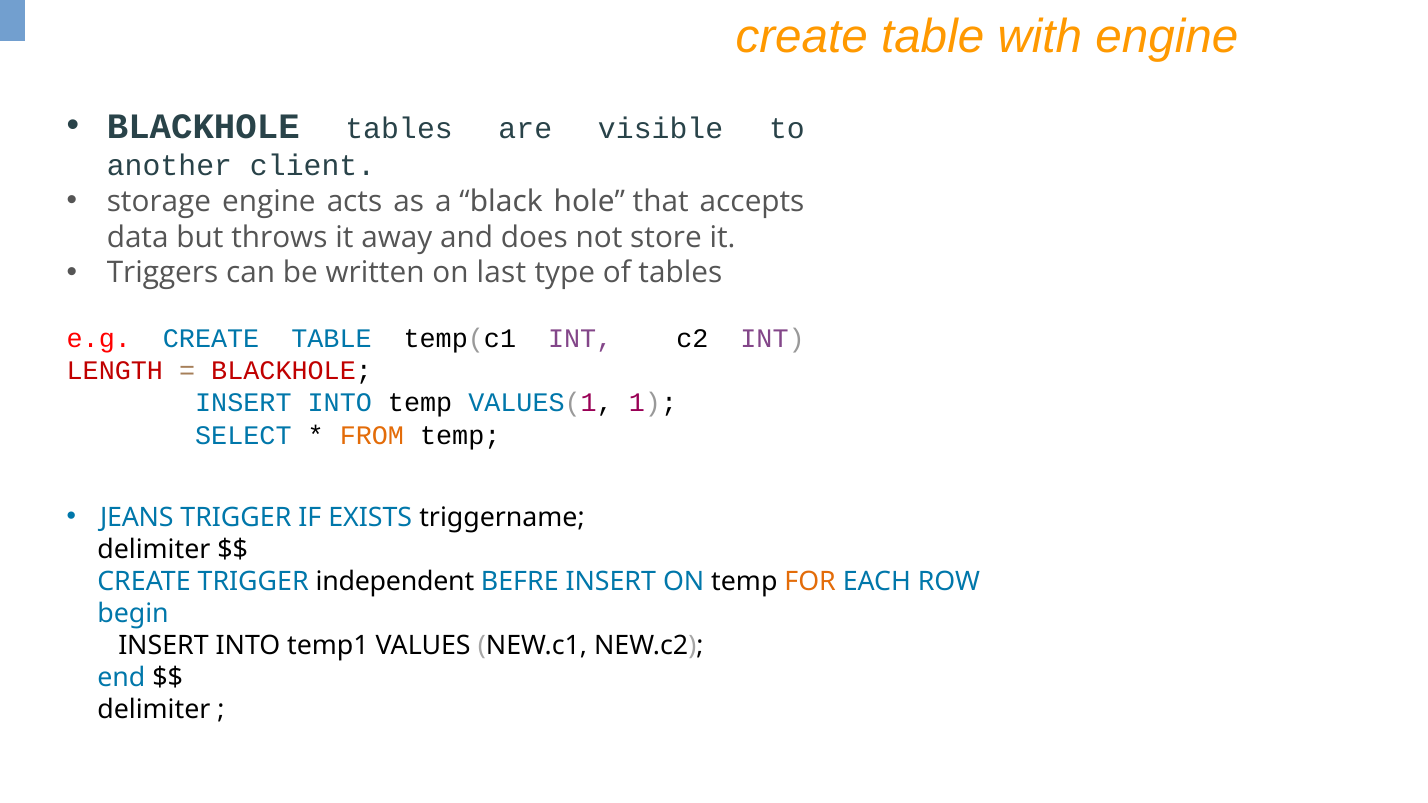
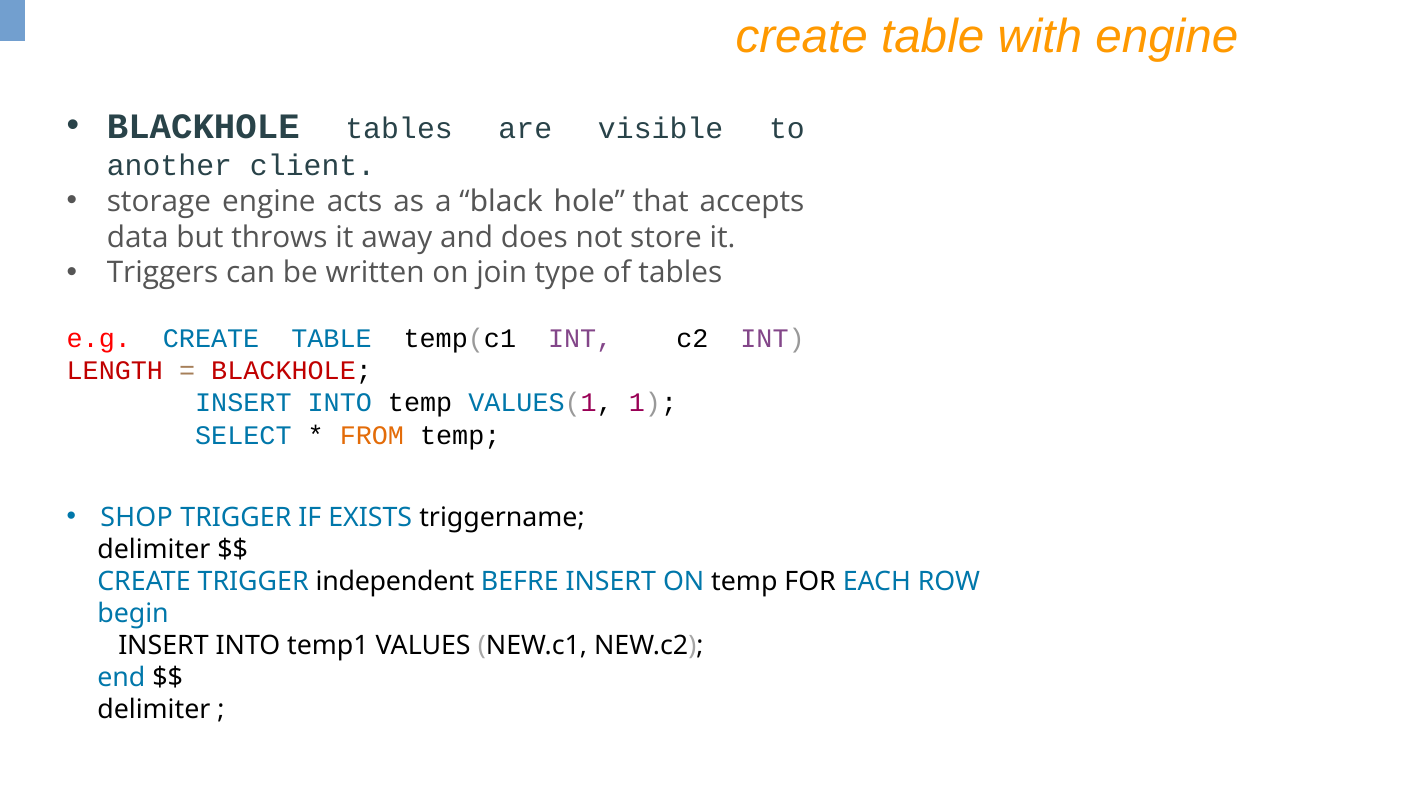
last: last -> join (502, 273)
JEANS: JEANS -> SHOP (137, 518)
FOR colour: orange -> black (810, 582)
